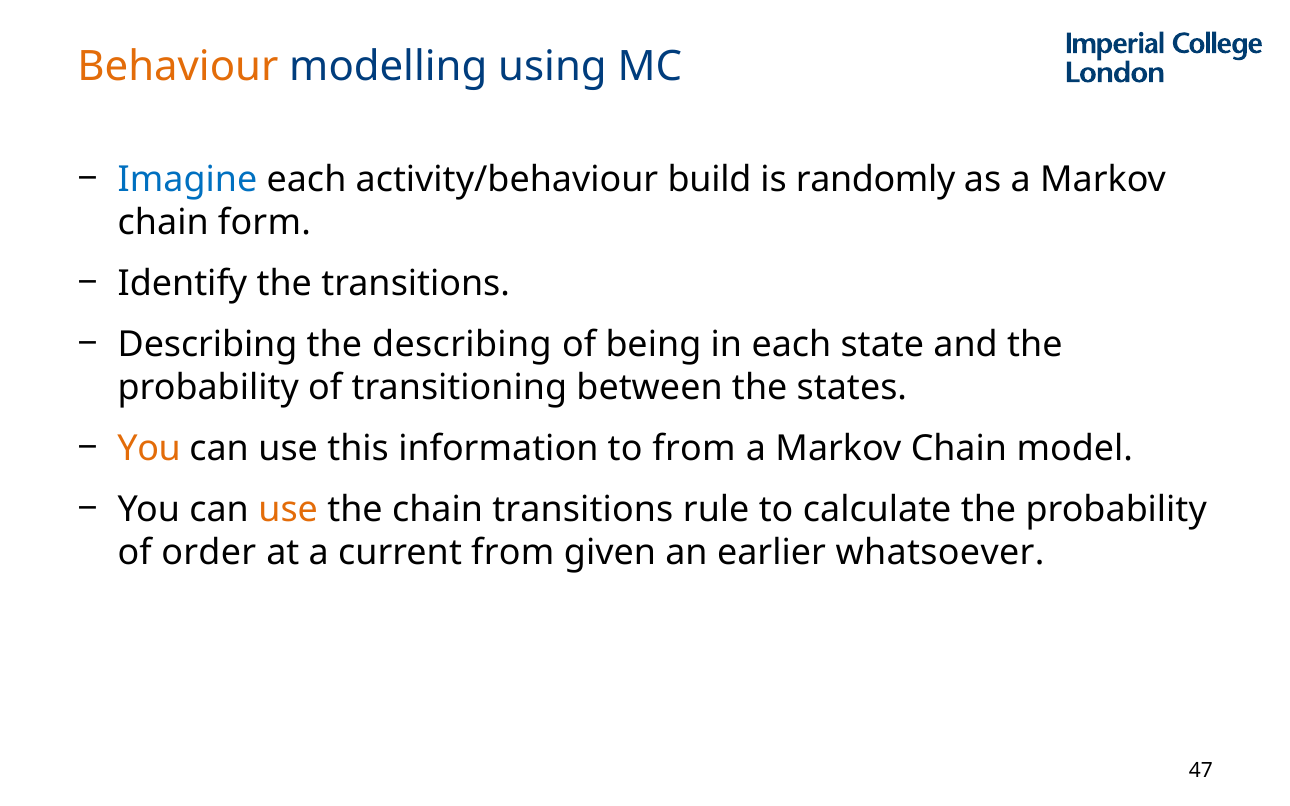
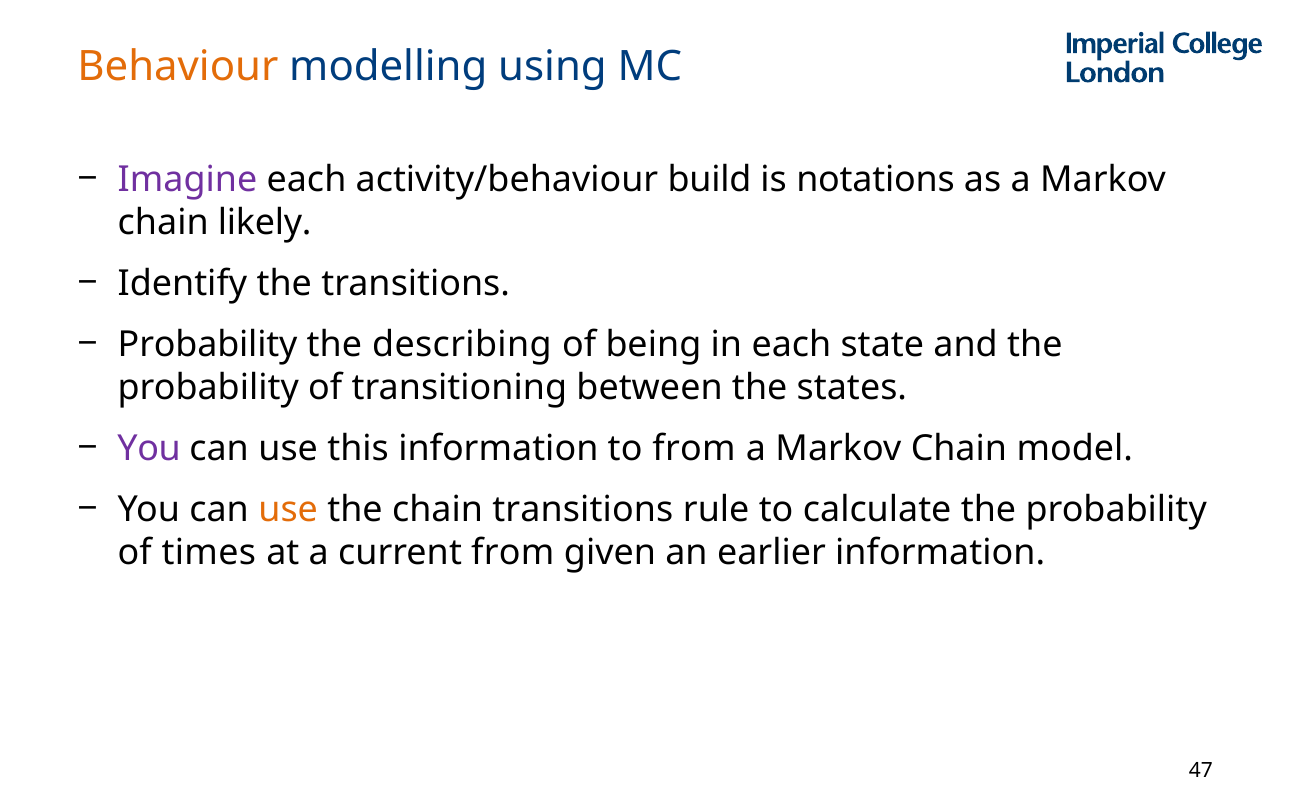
Imagine colour: blue -> purple (187, 180)
randomly: randomly -> notations (876, 180)
form: form -> likely (265, 223)
Describing: Describing -> Probability (208, 344)
You colour: orange -> purple (149, 448)
order: order -> times (209, 552)
earlier whatsoever: whatsoever -> information (940, 552)
